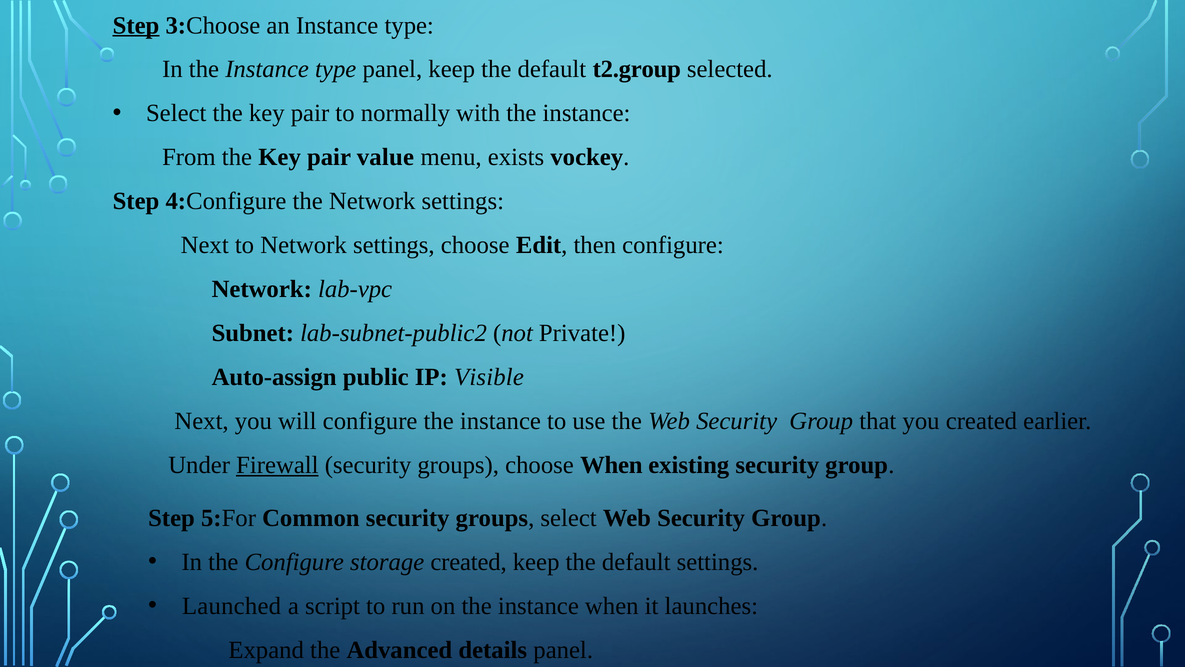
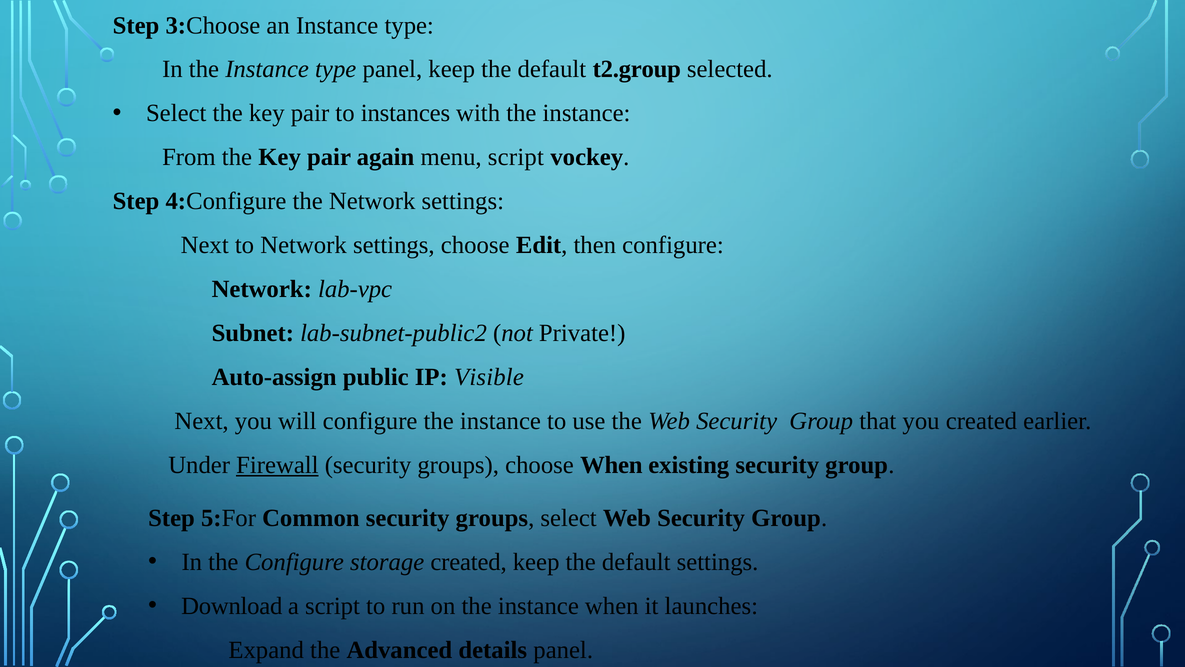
Step underline: present -> none (136, 25)
normally: normally -> instances (405, 113)
value: value -> again (385, 157)
menu exists: exists -> script (516, 157)
Launched: Launched -> Download (232, 605)
